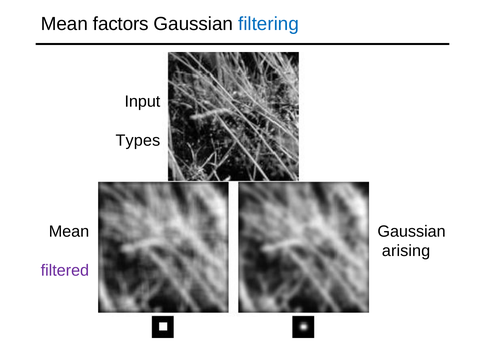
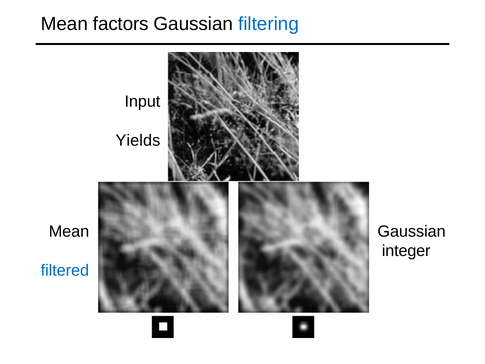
Types: Types -> Yields (138, 140)
arising: arising -> integer (406, 250)
filtered colour: purple -> blue (65, 270)
